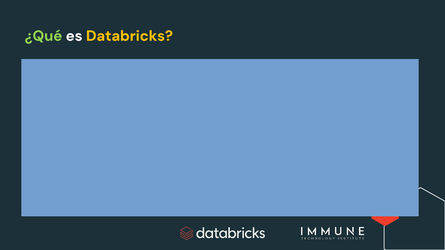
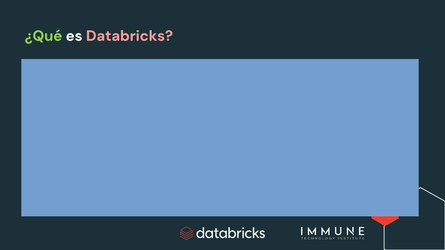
Databricks colour: yellow -> pink (129, 36)
